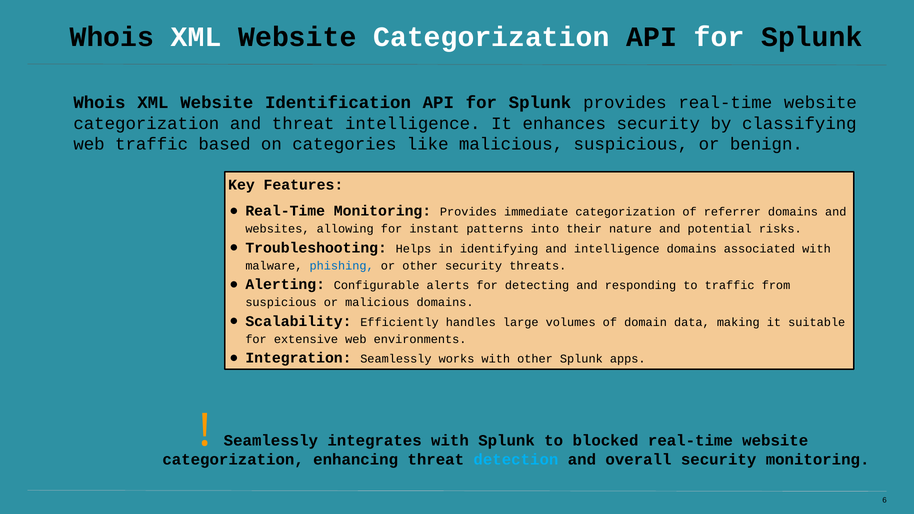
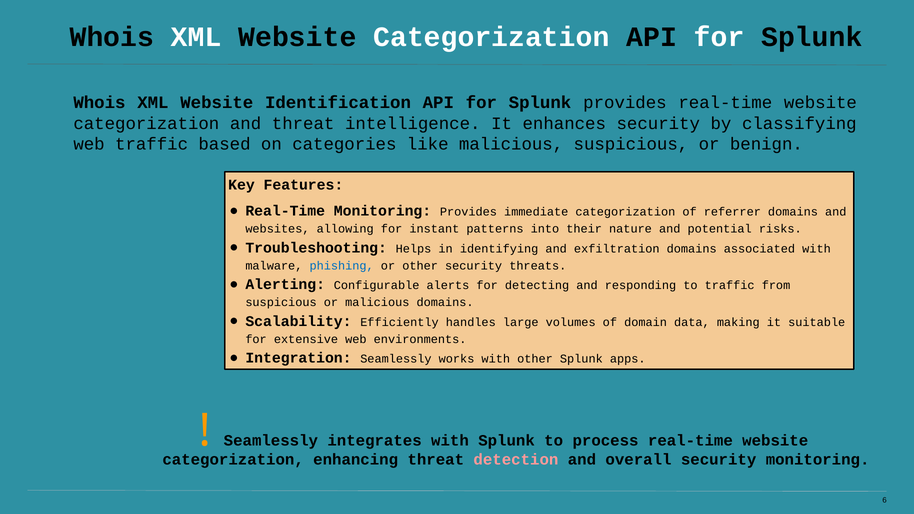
and intelligence: intelligence -> exfiltration (617, 249)
blocked: blocked -> process (606, 441)
detection colour: light blue -> pink (516, 460)
